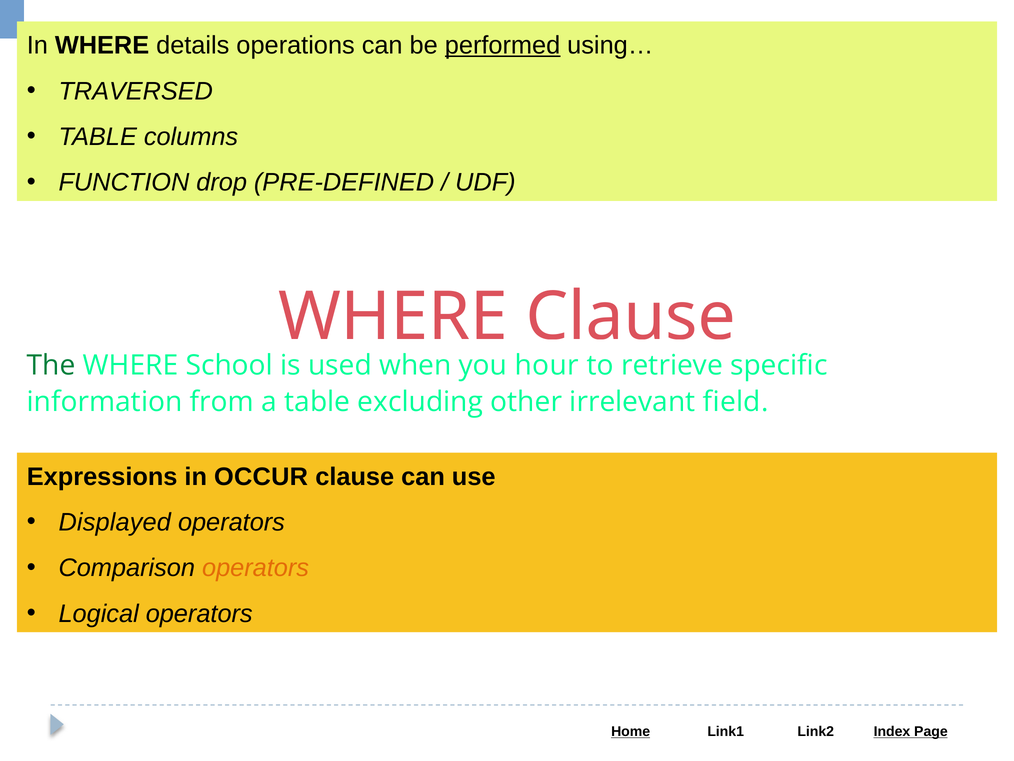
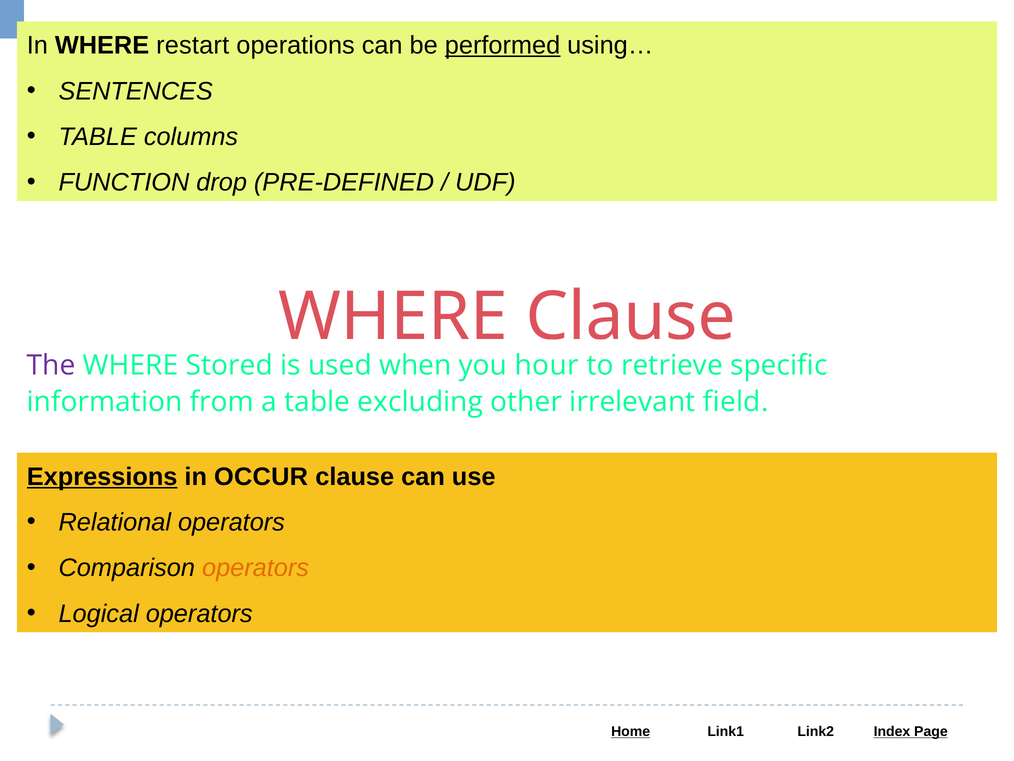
details: details -> restart (193, 46)
TRAVERSED: TRAVERSED -> SENTENCES (136, 91)
The colour: green -> purple (51, 365)
School: School -> Stored (229, 365)
Expressions underline: none -> present (102, 476)
Displayed: Displayed -> Relational (115, 522)
